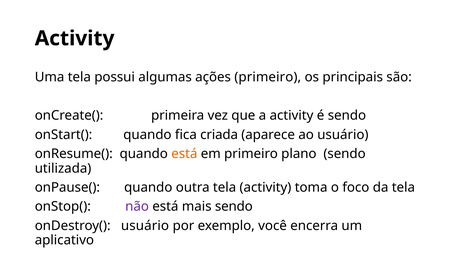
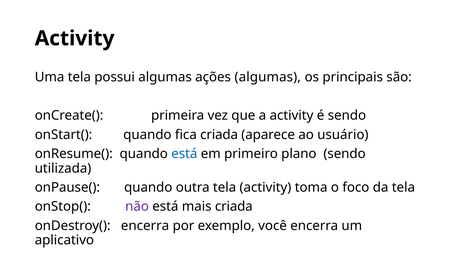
ações primeiro: primeiro -> algumas (268, 77)
está colour: orange -> blue (184, 154)
mais sendo: sendo -> criada (234, 206)
onDestroy( usuário: usuário -> encerra (145, 225)
